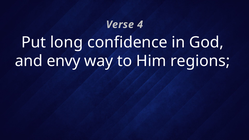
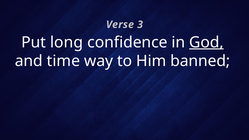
4: 4 -> 3 (140, 25)
God underline: none -> present (206, 42)
envy: envy -> time (63, 61)
regions: regions -> banned (200, 61)
